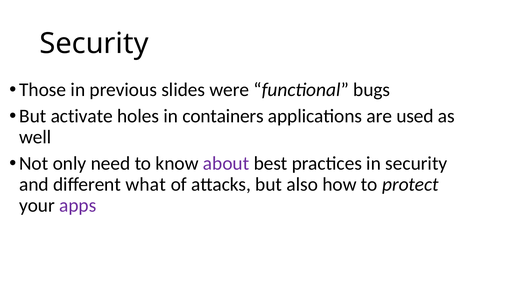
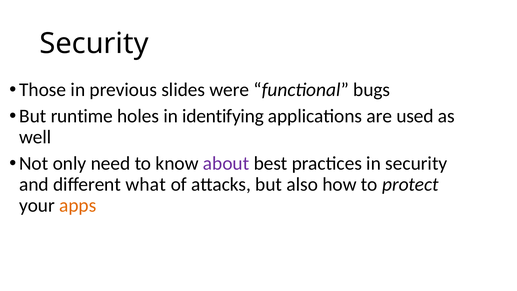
activate: activate -> runtime (82, 116)
containers: containers -> identifying (223, 116)
apps colour: purple -> orange (78, 205)
